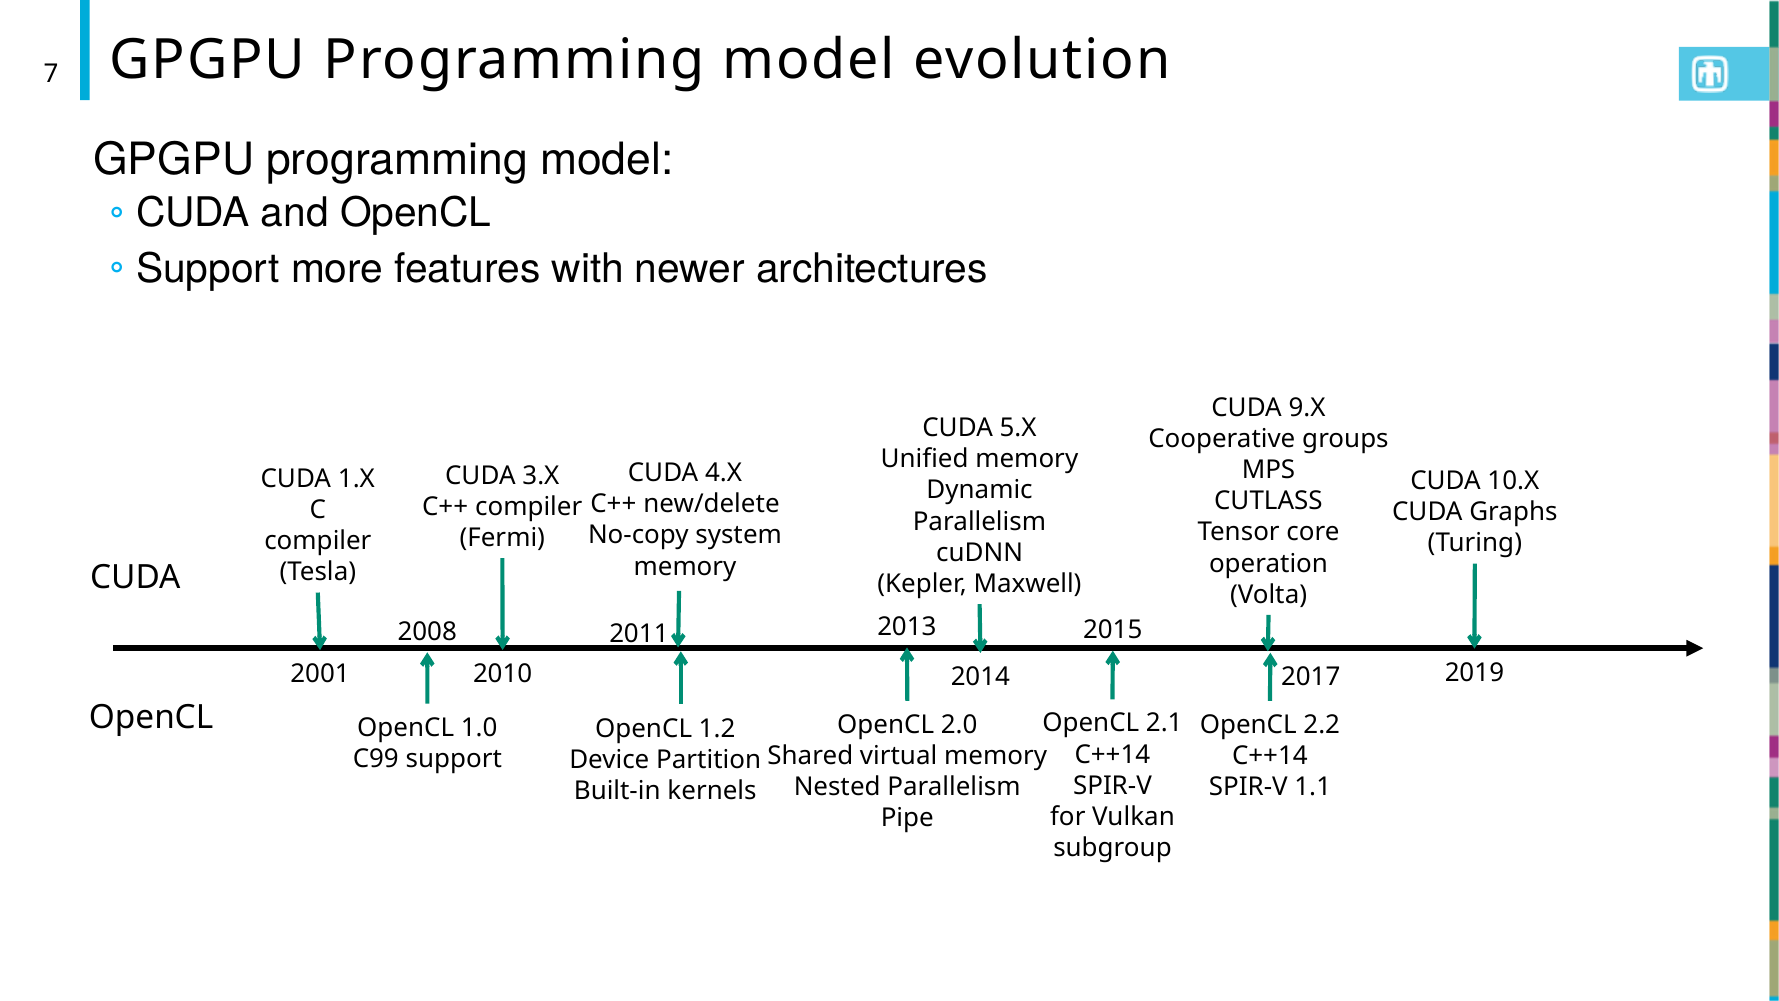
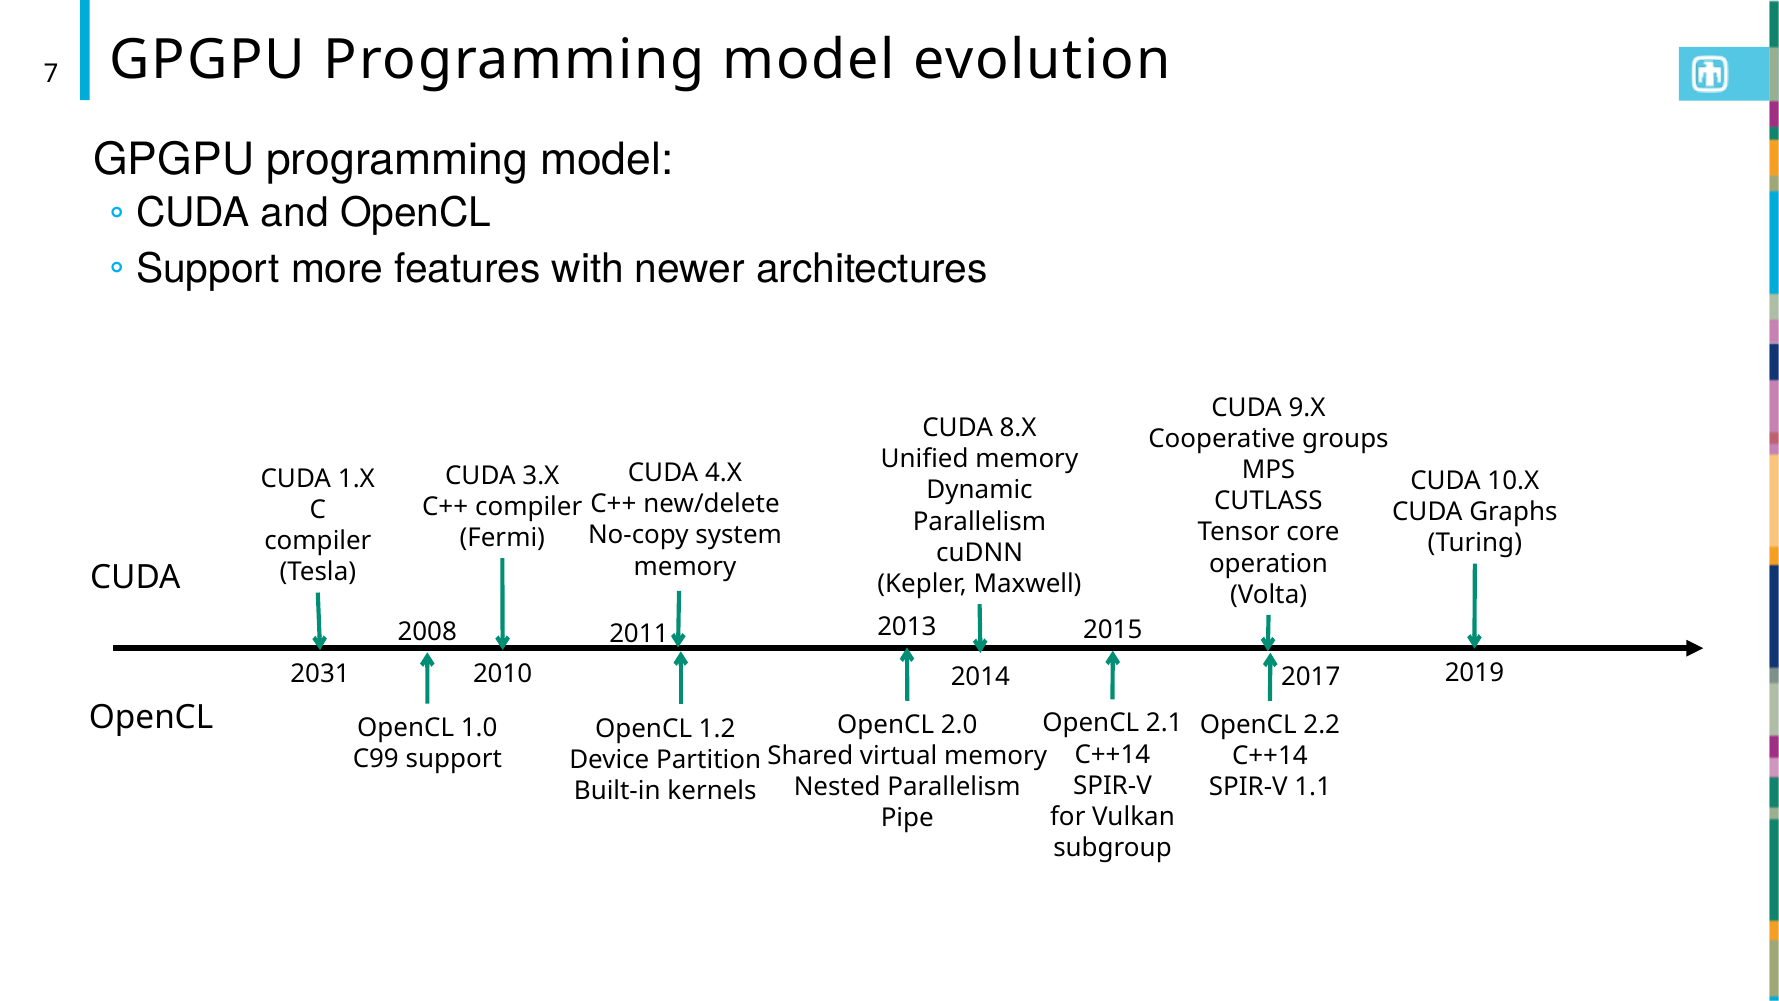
5.X: 5.X -> 8.X (1018, 428)
2001: 2001 -> 2031 (320, 674)
